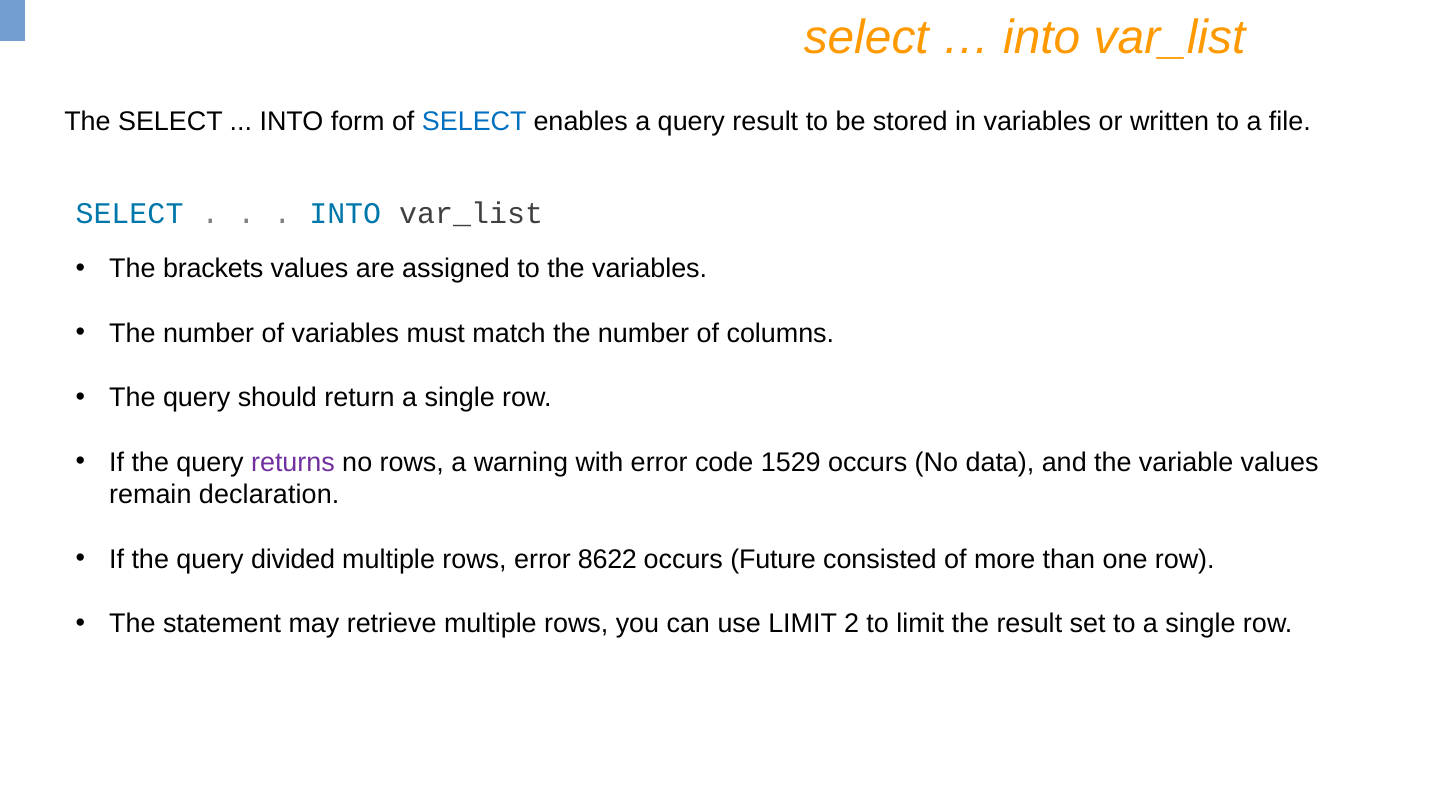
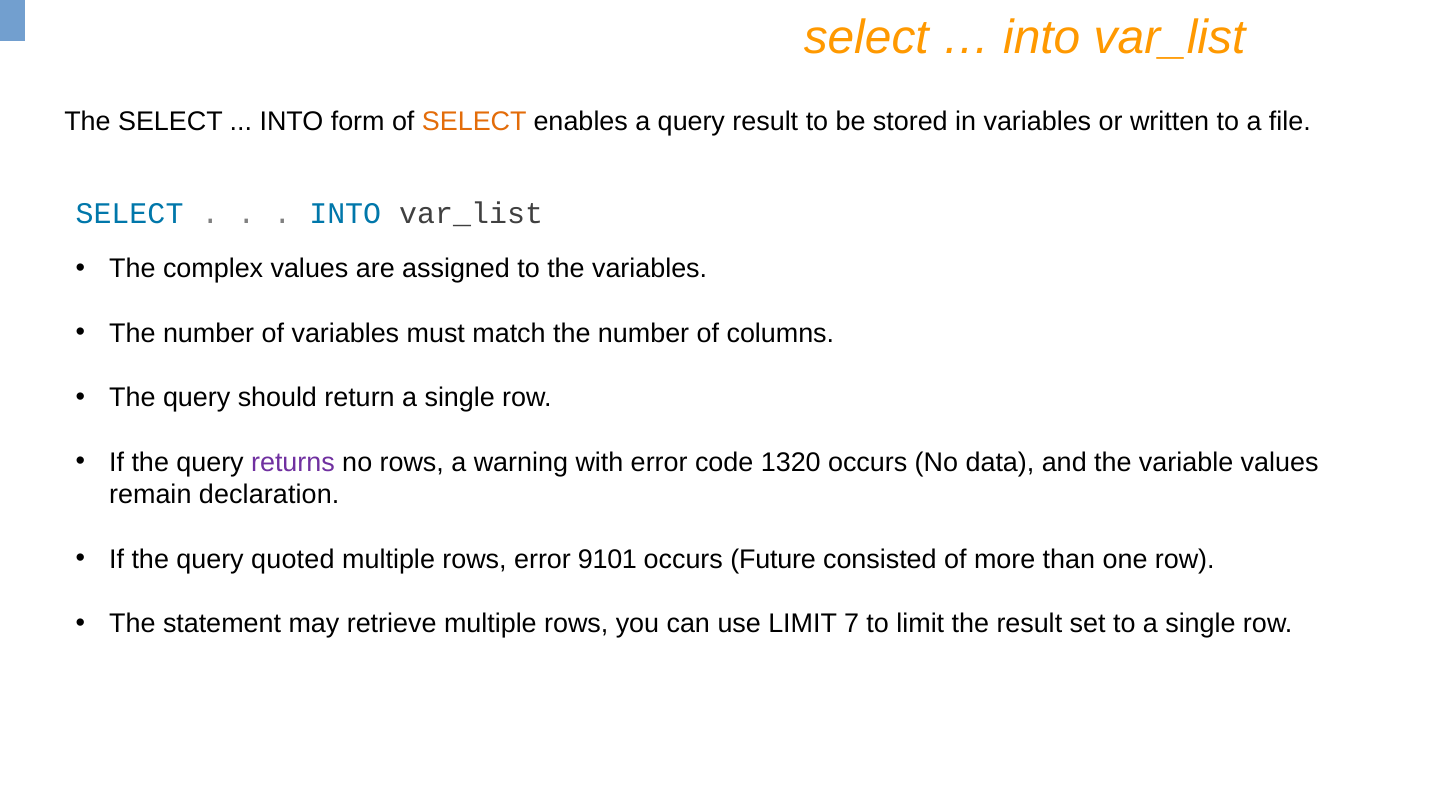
SELECT colour: blue -> orange (474, 122)
brackets: brackets -> complex (213, 269)
1529: 1529 -> 1320 (791, 462)
divided: divided -> quoted (293, 559)
8622: 8622 -> 9101 (607, 559)
2: 2 -> 7 (851, 624)
